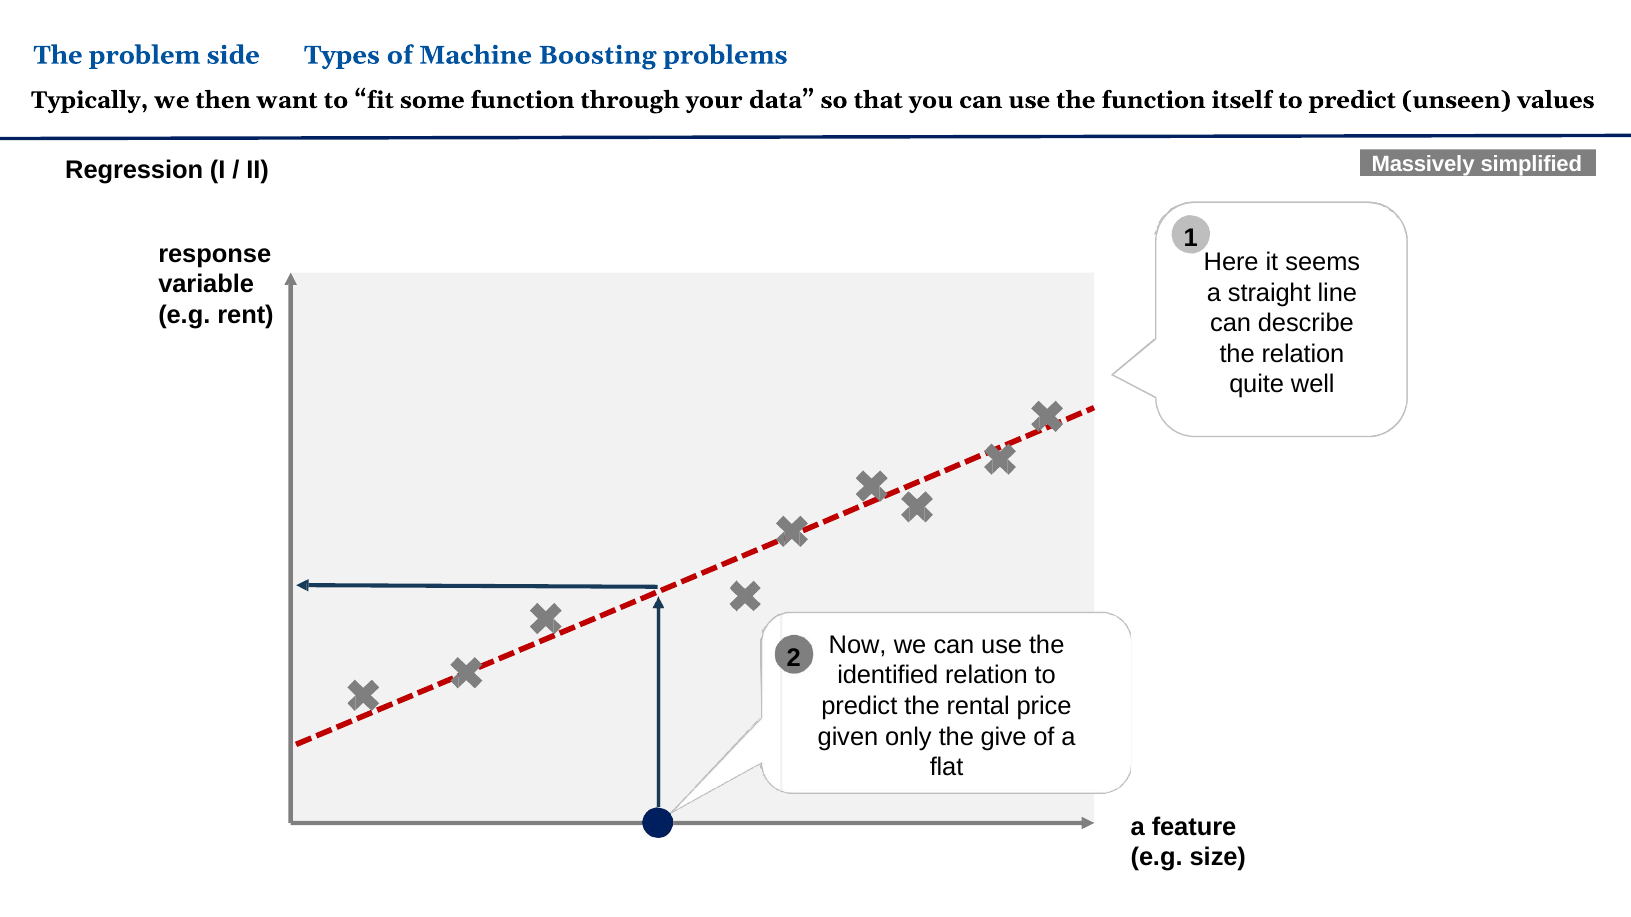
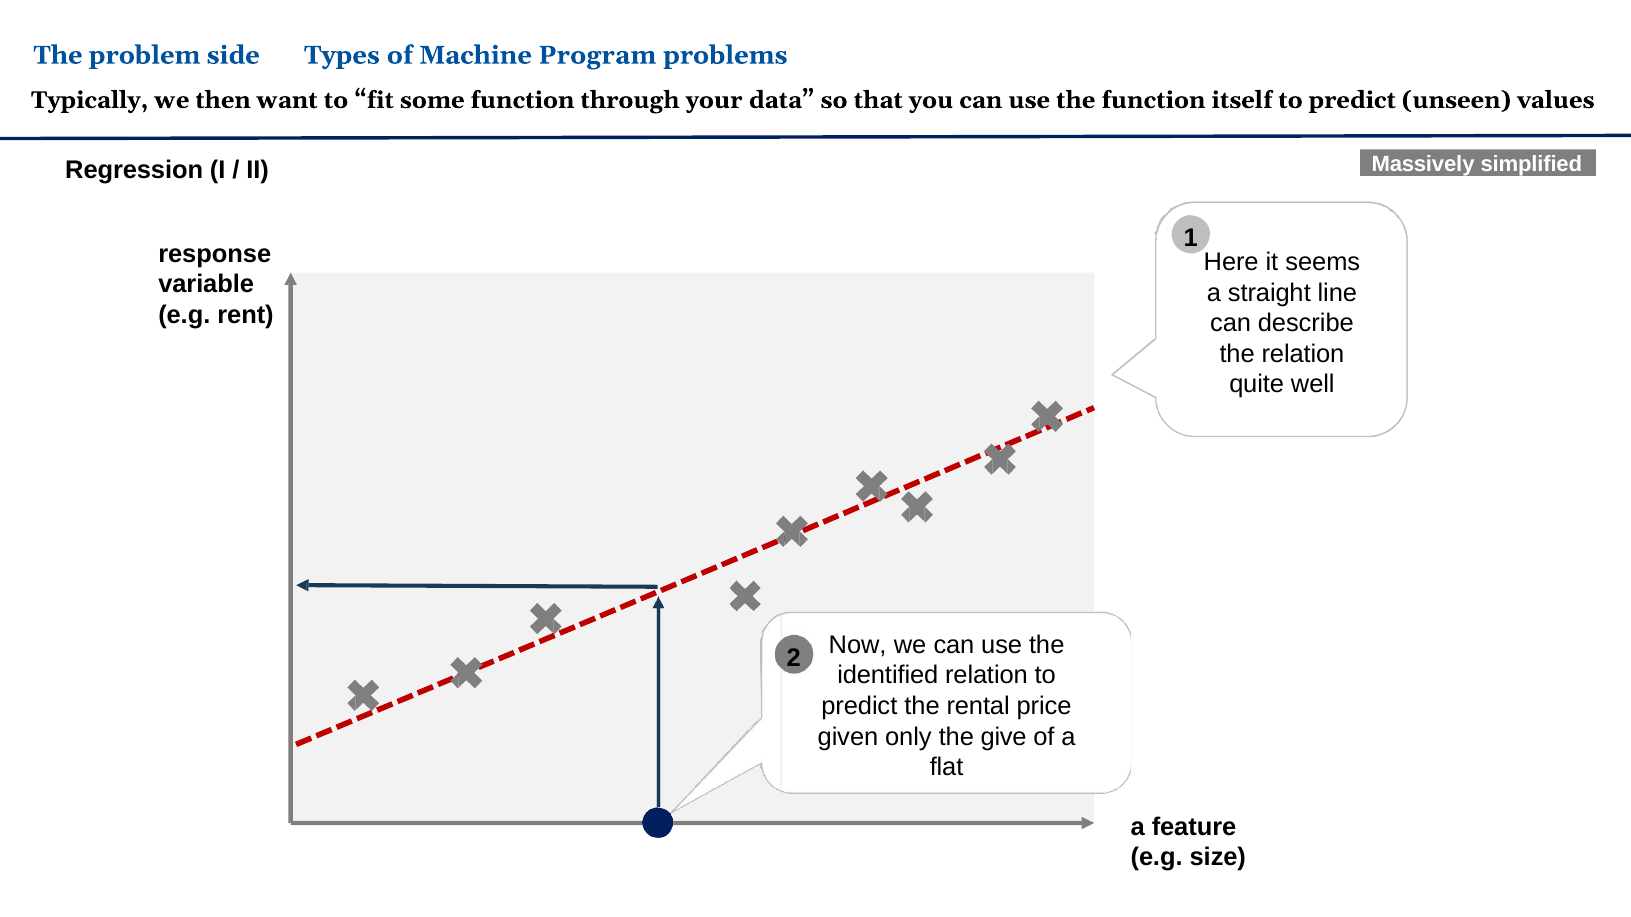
Boosting: Boosting -> Program (597, 55)
